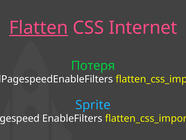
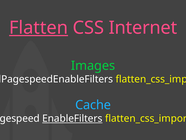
Потеря: Потеря -> Images (93, 65)
Sprite: Sprite -> Cache (93, 105)
EnableFilters underline: none -> present (72, 118)
